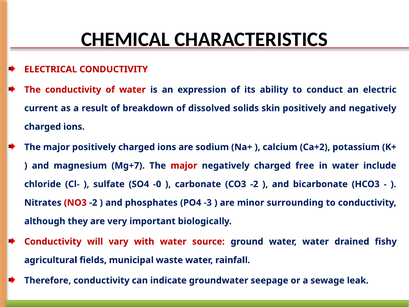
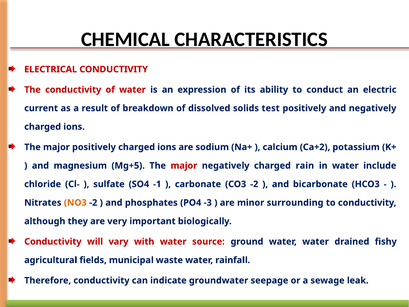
skin: skin -> test (271, 108)
Mg+7: Mg+7 -> Mg+5 (128, 165)
free: free -> rain (305, 165)
-0: -0 -> -1 (157, 184)
NO3 colour: red -> orange (75, 203)
